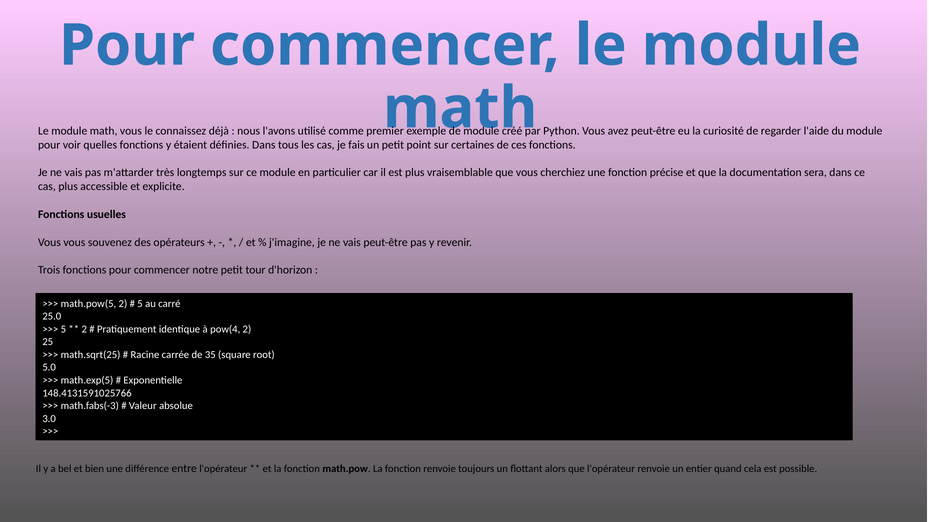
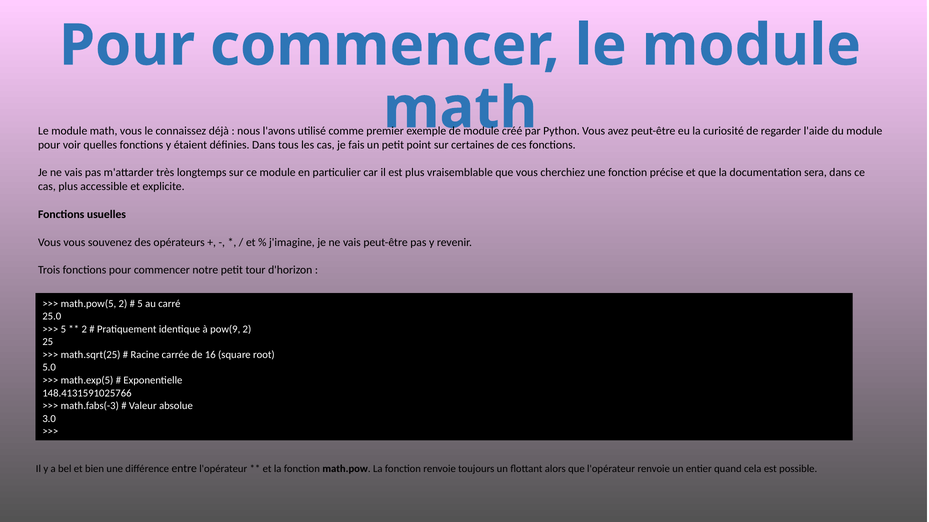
pow(4: pow(4 -> pow(9 (225, 330)
35: 35 -> 16 (210, 355)
